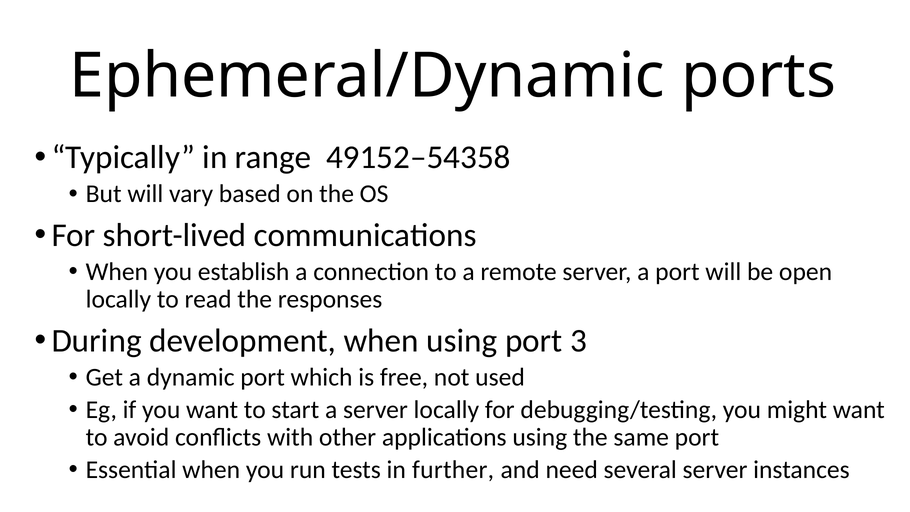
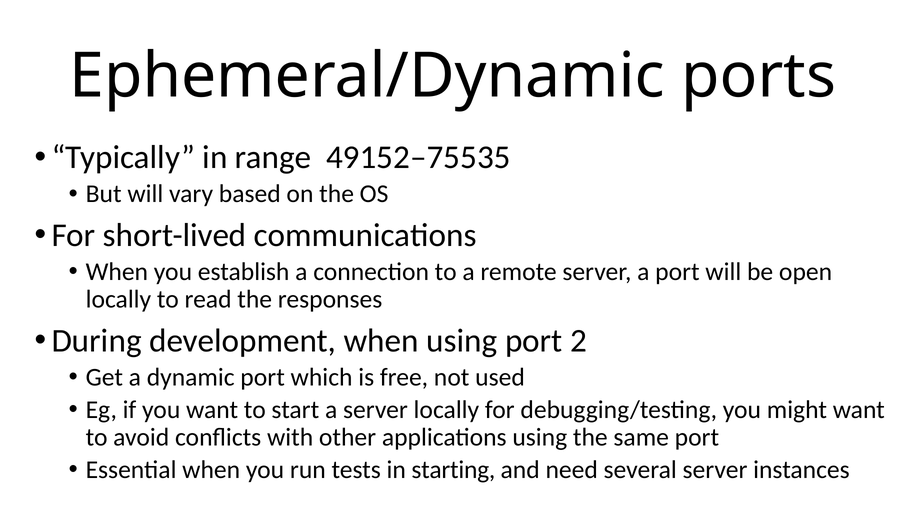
49152–54358: 49152–54358 -> 49152–75535 (418, 157)
3: 3 -> 2 (578, 341)
further: further -> starting (453, 470)
